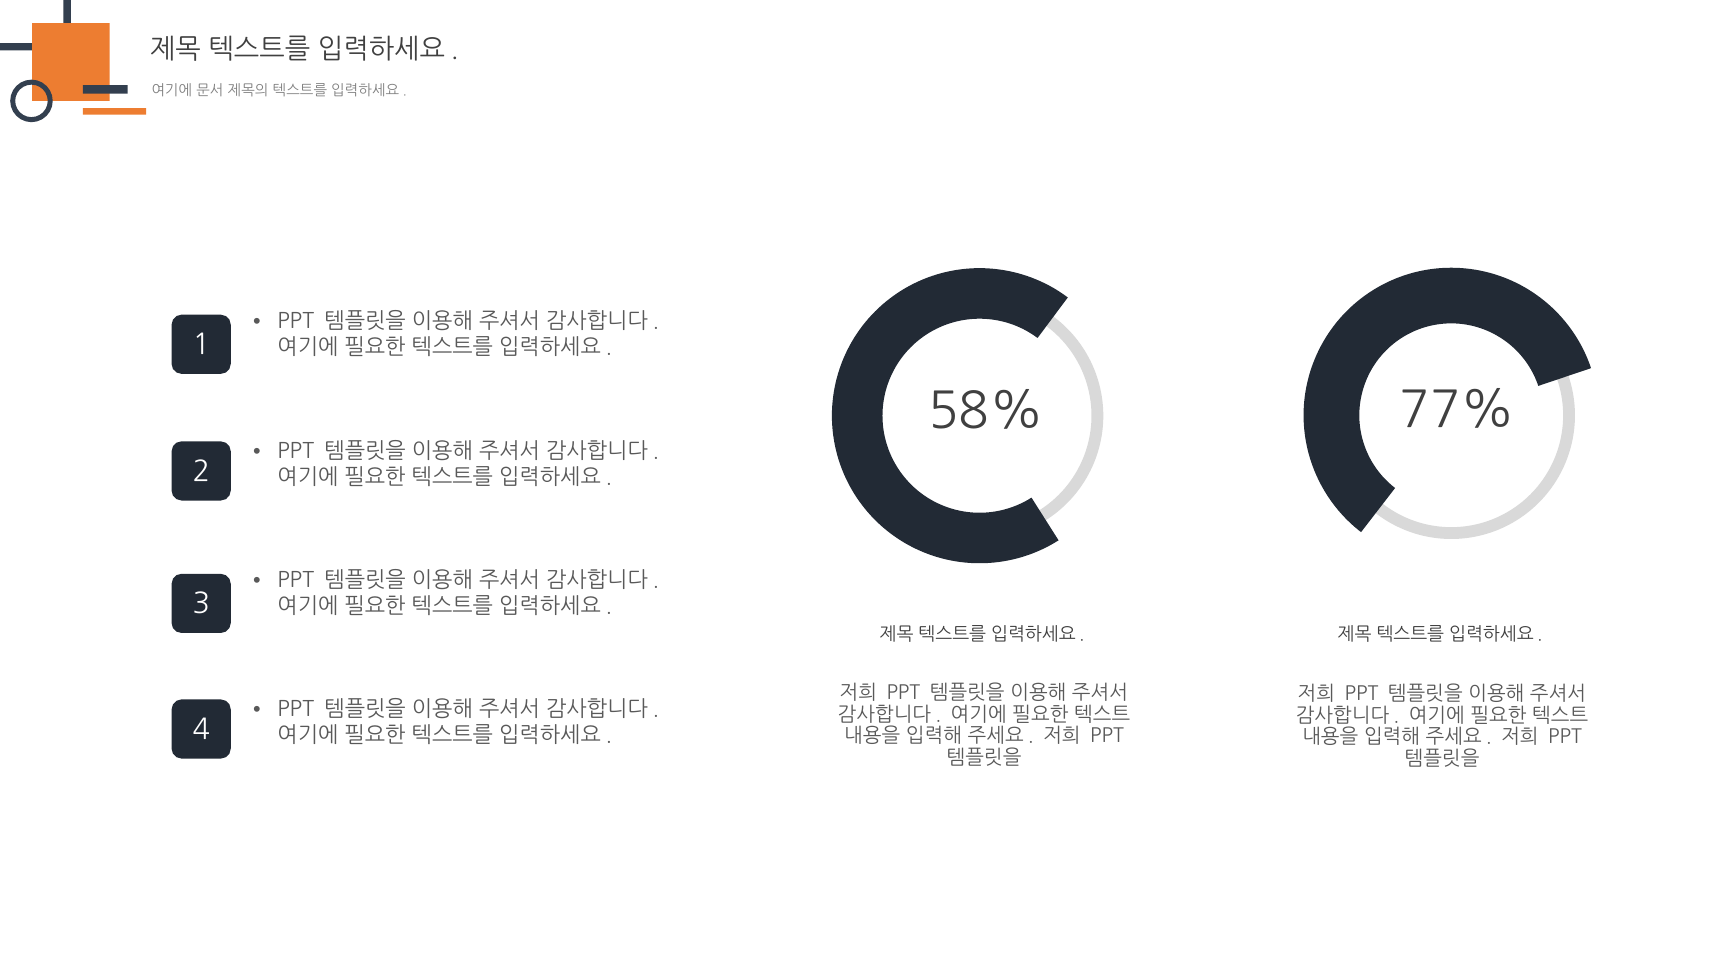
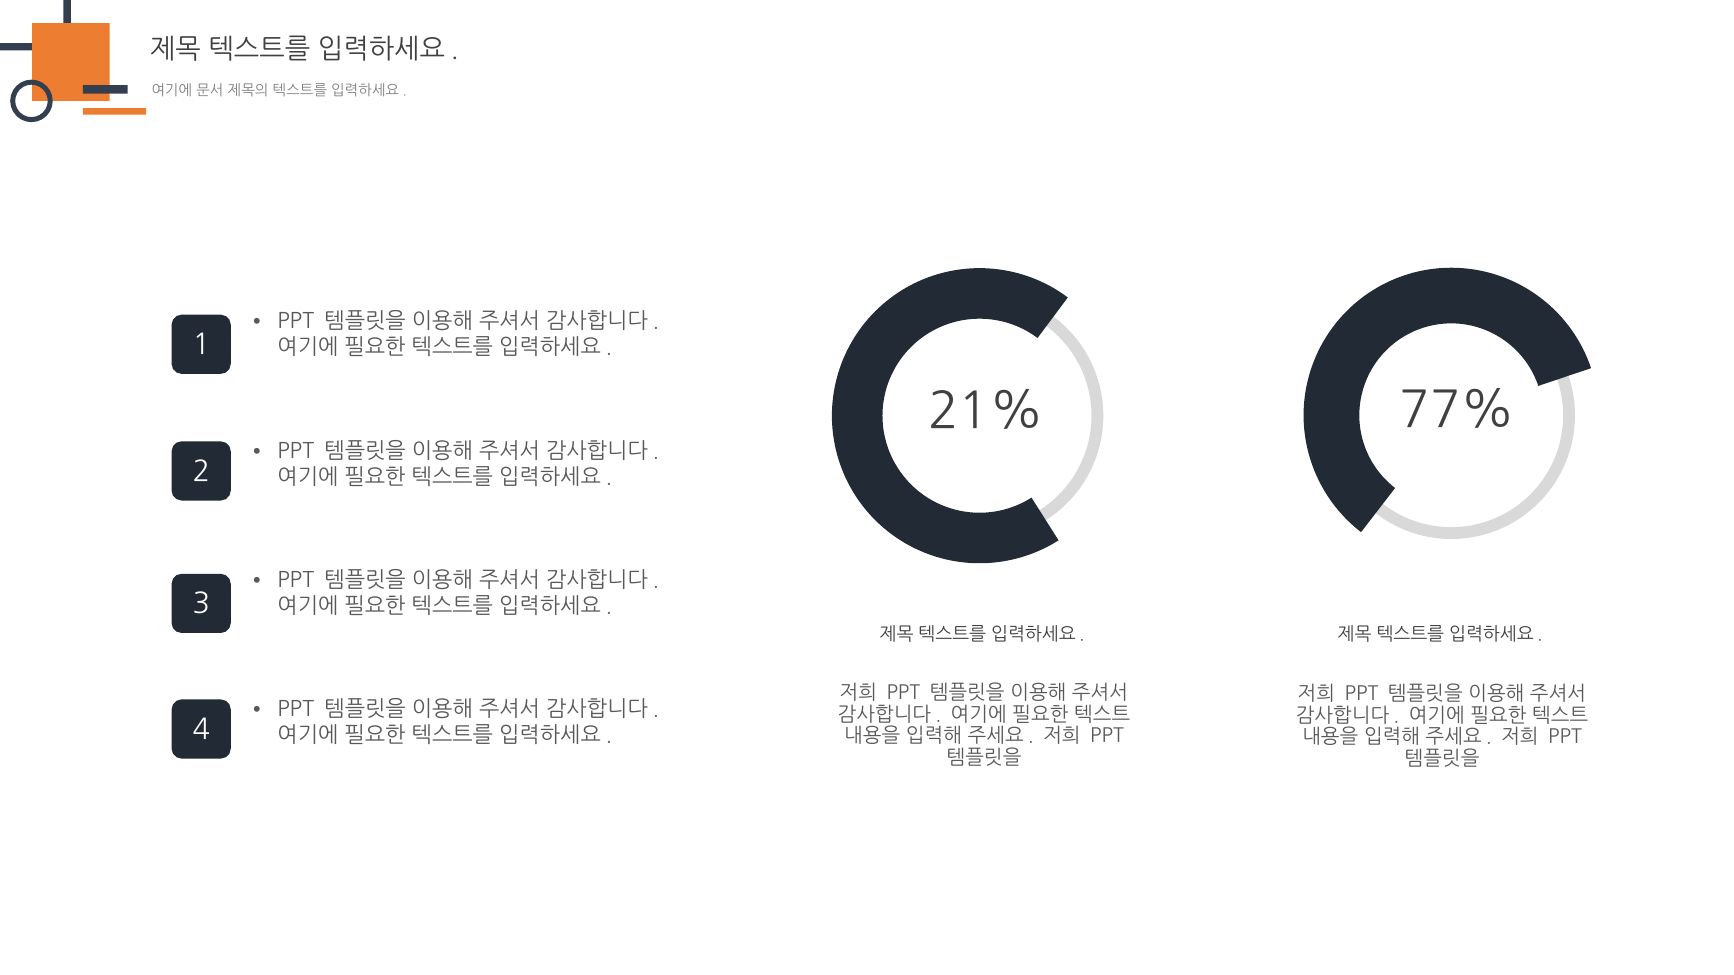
58%: 58% -> 21% (986, 412)
